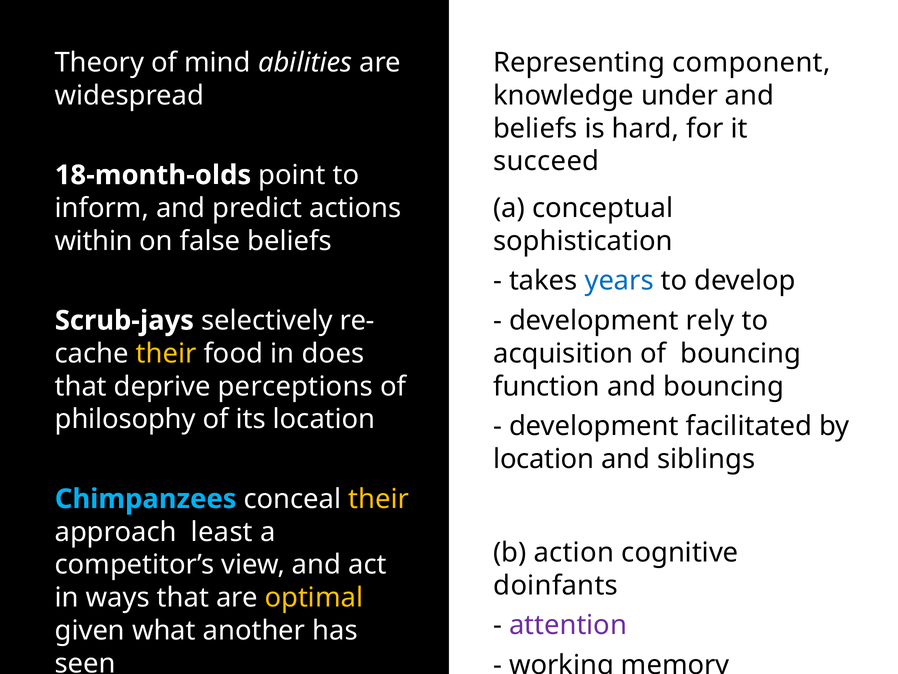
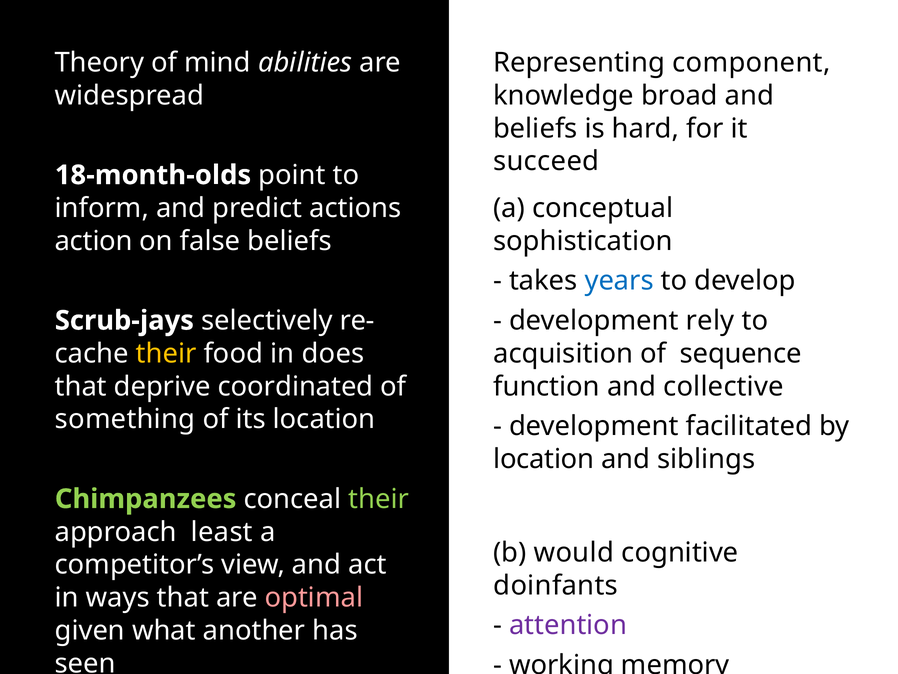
under: under -> broad (679, 95)
within: within -> action (94, 241)
of bouncing: bouncing -> sequence (741, 353)
perceptions: perceptions -> coordinated (296, 386)
and bouncing: bouncing -> collective (724, 386)
philosophy: philosophy -> something (125, 419)
Chimpanzees colour: light blue -> light green (146, 499)
their colour: yellow -> light green (379, 499)
action: action -> would (574, 552)
optimal colour: yellow -> pink (314, 597)
